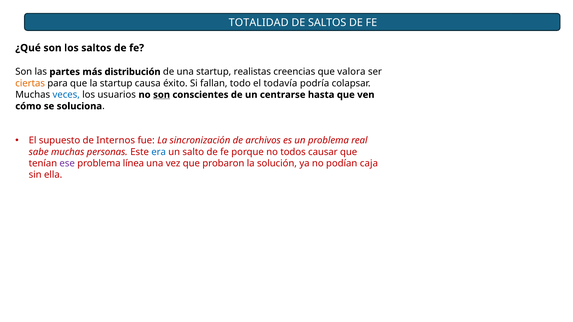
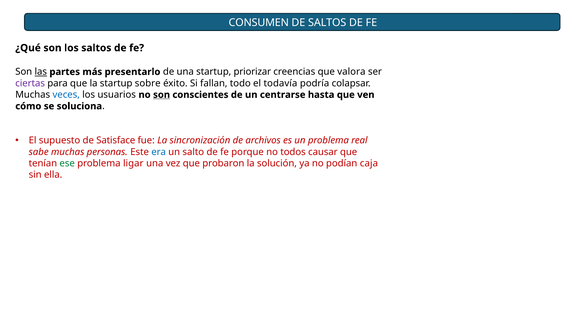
TOTALIDAD: TOTALIDAD -> CONSUMEN (259, 23)
las underline: none -> present (41, 72)
distribución: distribución -> presentarlo (133, 72)
realistas: realistas -> priorizar (252, 72)
ciertas colour: orange -> purple (30, 83)
causa: causa -> sobre (148, 83)
Internos: Internos -> Satisface (116, 141)
ese colour: purple -> green (67, 164)
línea: línea -> ligar (133, 164)
